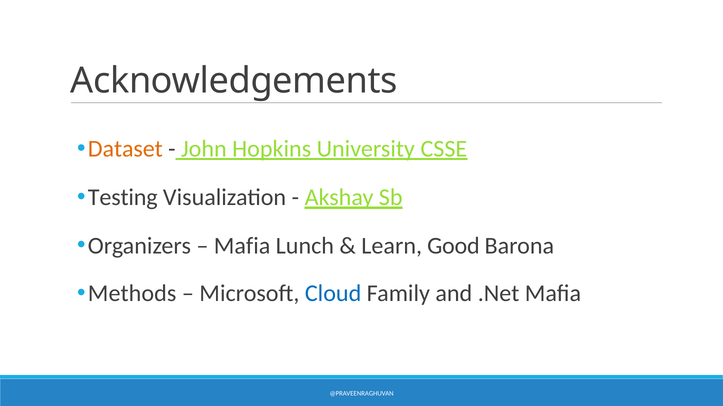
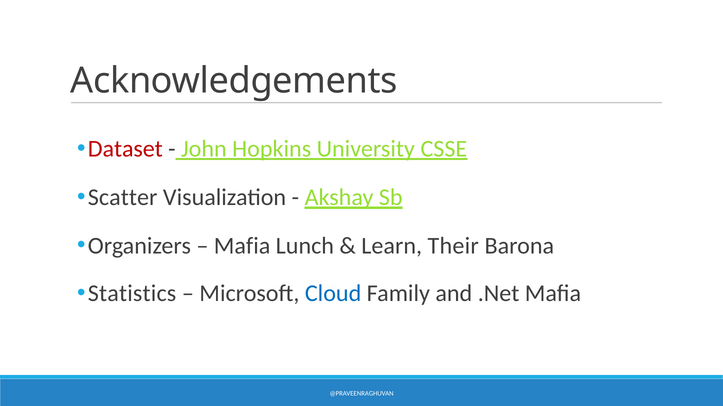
Dataset colour: orange -> red (125, 149)
Testing: Testing -> Scatter (123, 198)
Good: Good -> Their (453, 246)
Methods: Methods -> Statistics (132, 294)
